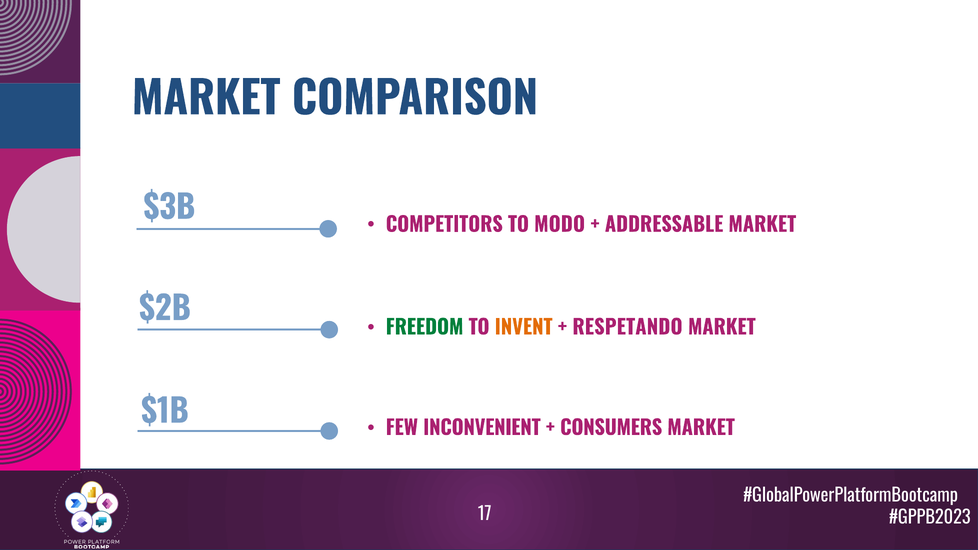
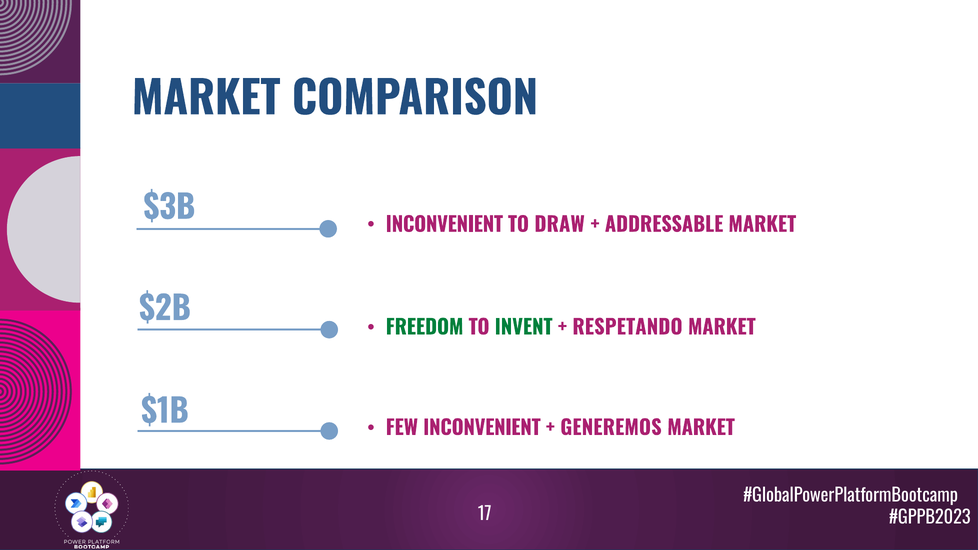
COMPETITORS: COMPETITORS -> INCONVENIENT (444, 225)
MODO: MODO -> DRAW (560, 225)
INVENT colour: orange -> green (524, 328)
CONSUMERS: CONSUMERS -> GENEREMOS (611, 428)
